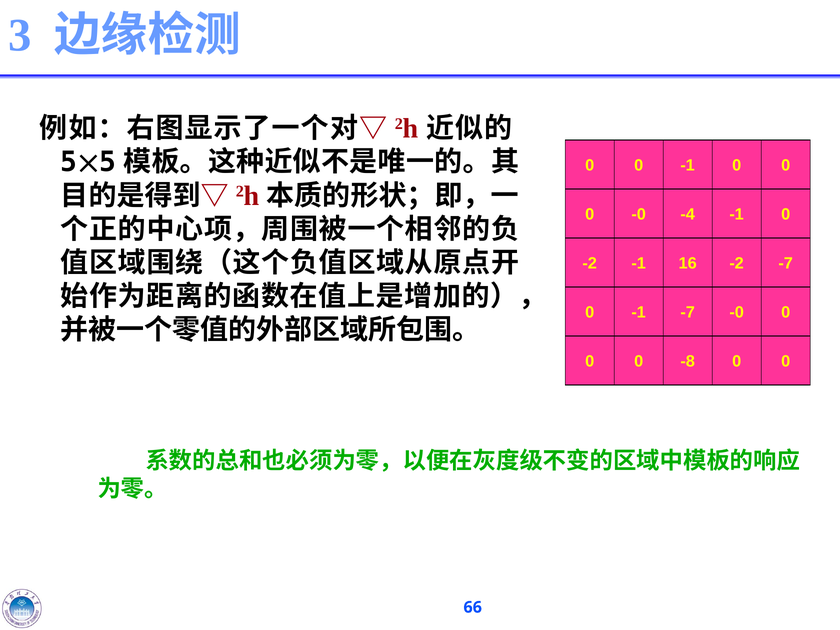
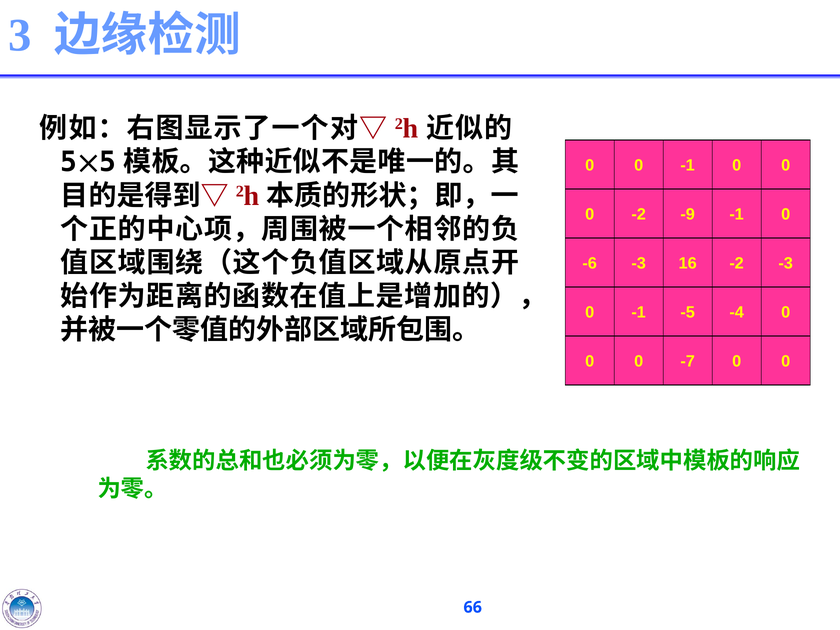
-0: -0 -> -2 (639, 215)
-4: -4 -> -9 (688, 215)
-2: -2 -> -6 (590, 264)
-1: -1 -> -3 (639, 264)
-7: -7 -> -3 (786, 264)
-7: -7 -> -5 (688, 313)
-0: -0 -> -4 (737, 313)
-8: -8 -> -7 (688, 362)
